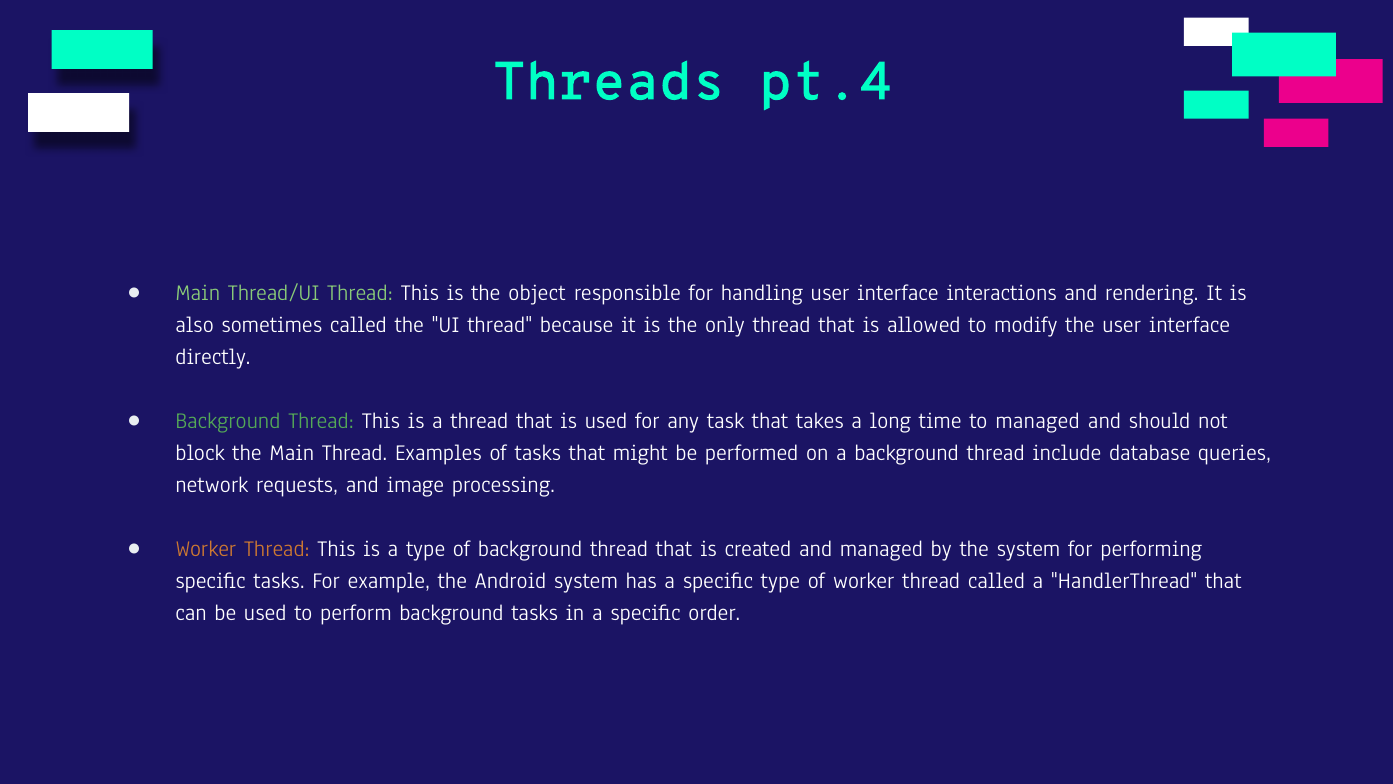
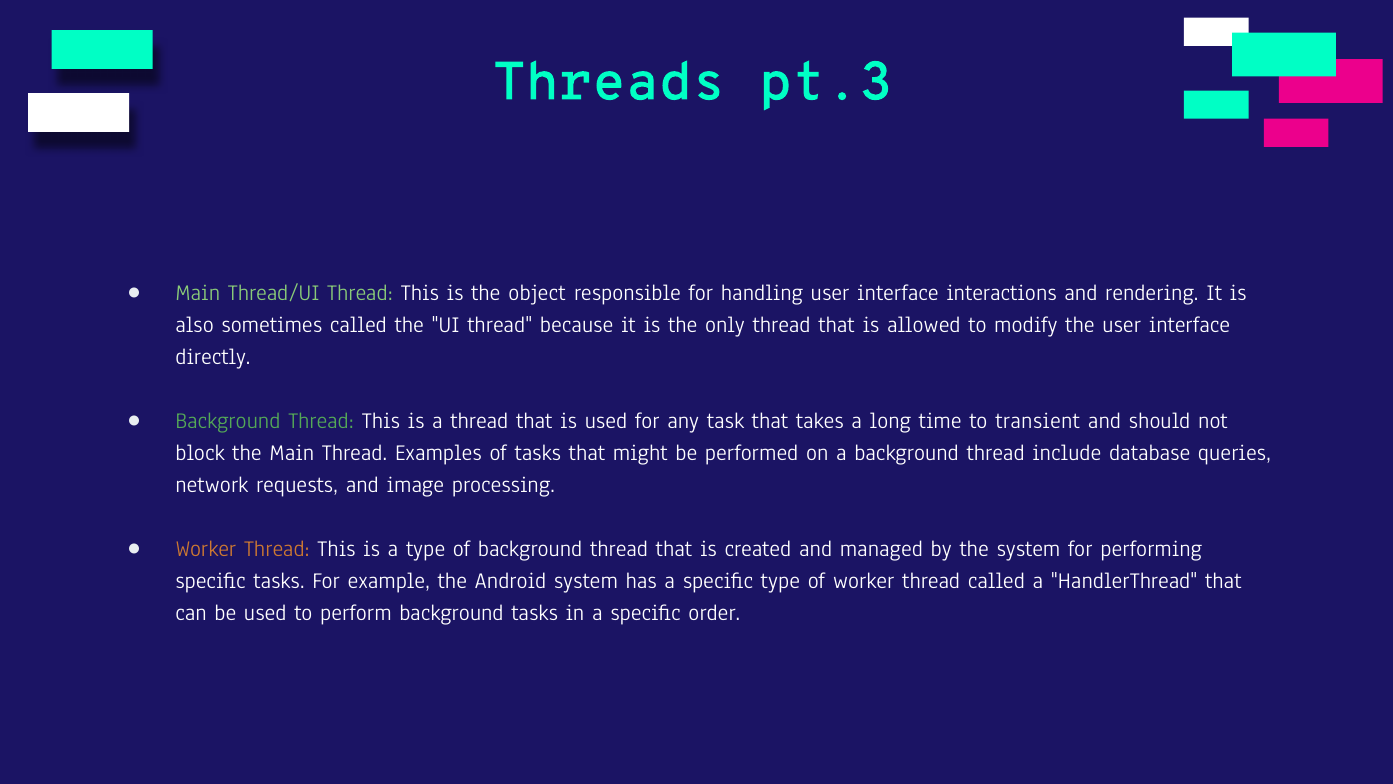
pt.4: pt.4 -> pt.3 (825, 82)
to managed: managed -> transient (1038, 421)
